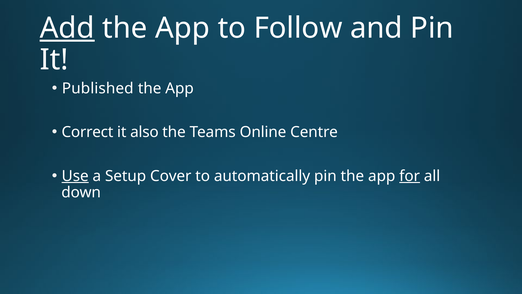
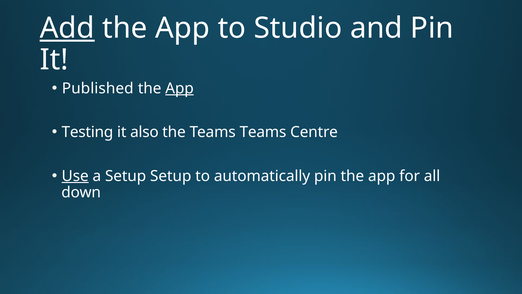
Follow: Follow -> Studio (298, 28)
App underline: none -> present (180, 88)
Correct: Correct -> Testing (87, 132)
Teams Online: Online -> Teams (263, 132)
Setup Cover: Cover -> Setup (171, 176)
for underline: present -> none (410, 176)
